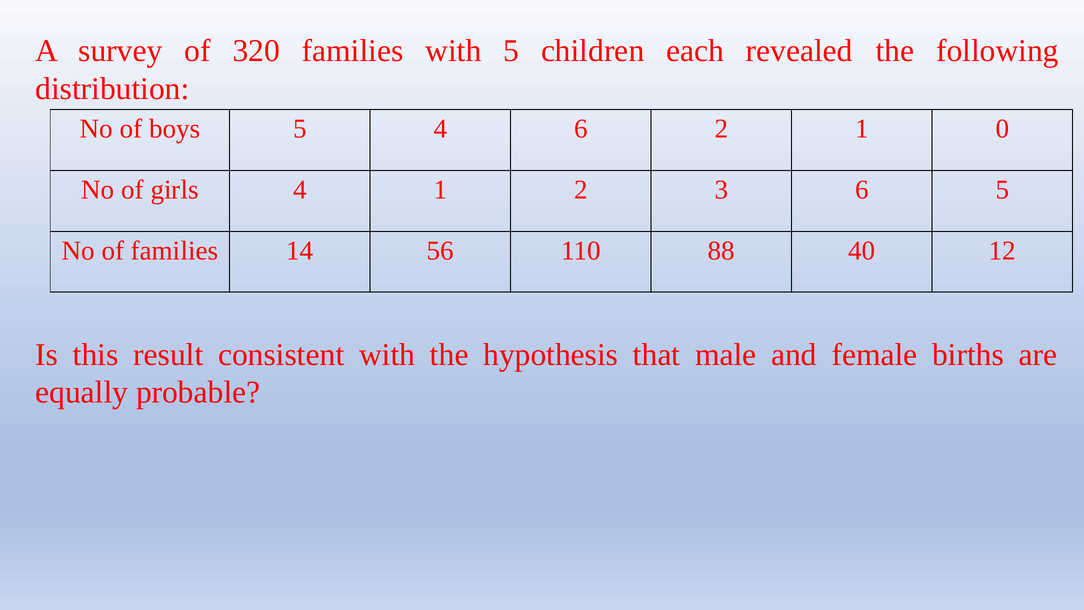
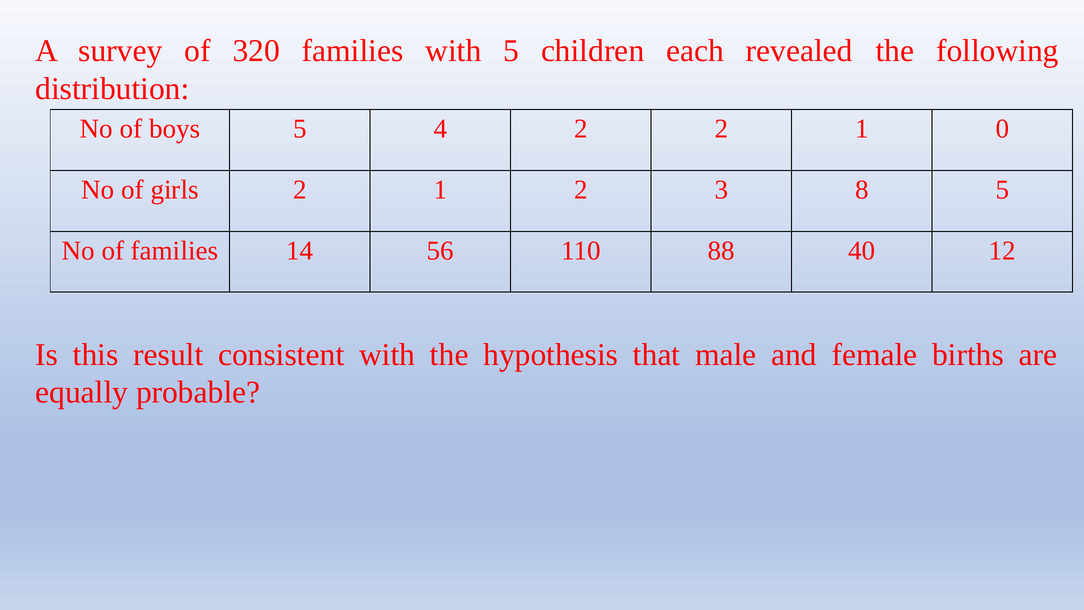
4 6: 6 -> 2 (581, 129)
girls 4: 4 -> 2 (300, 190)
3 6: 6 -> 8 (862, 190)
